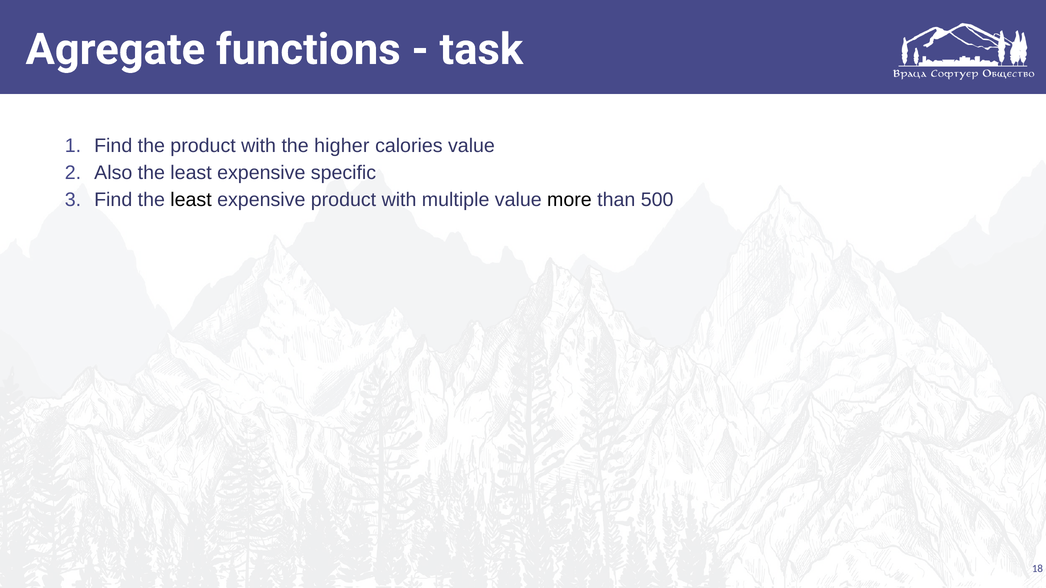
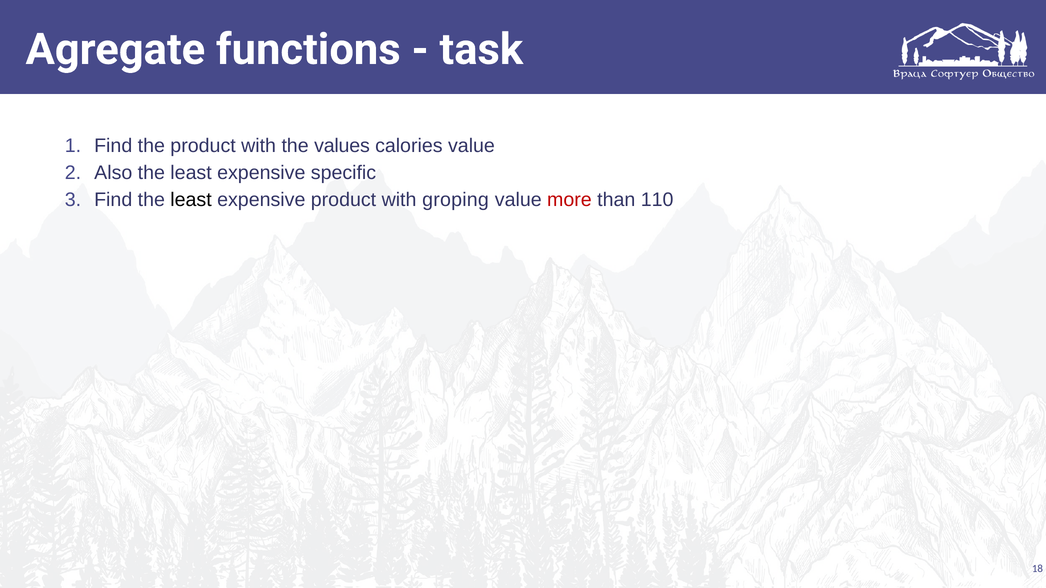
higher: higher -> values (342, 146)
multiple: multiple -> groping (456, 200)
more colour: black -> red (569, 200)
500: 500 -> 110 (657, 200)
